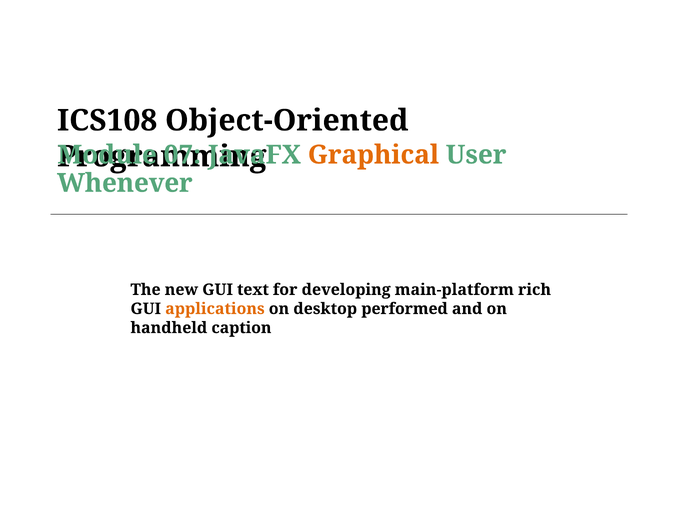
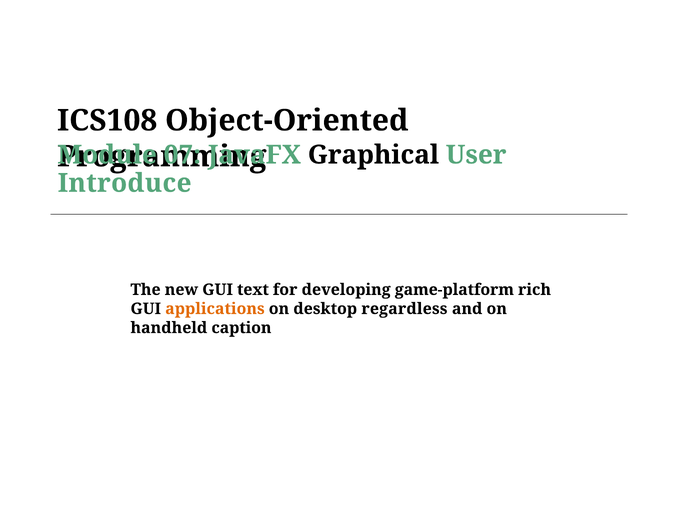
Graphical colour: orange -> black (373, 155)
Whenever: Whenever -> Introduce (125, 183)
main-platform: main-platform -> game-platform (454, 290)
performed: performed -> regardless (404, 309)
